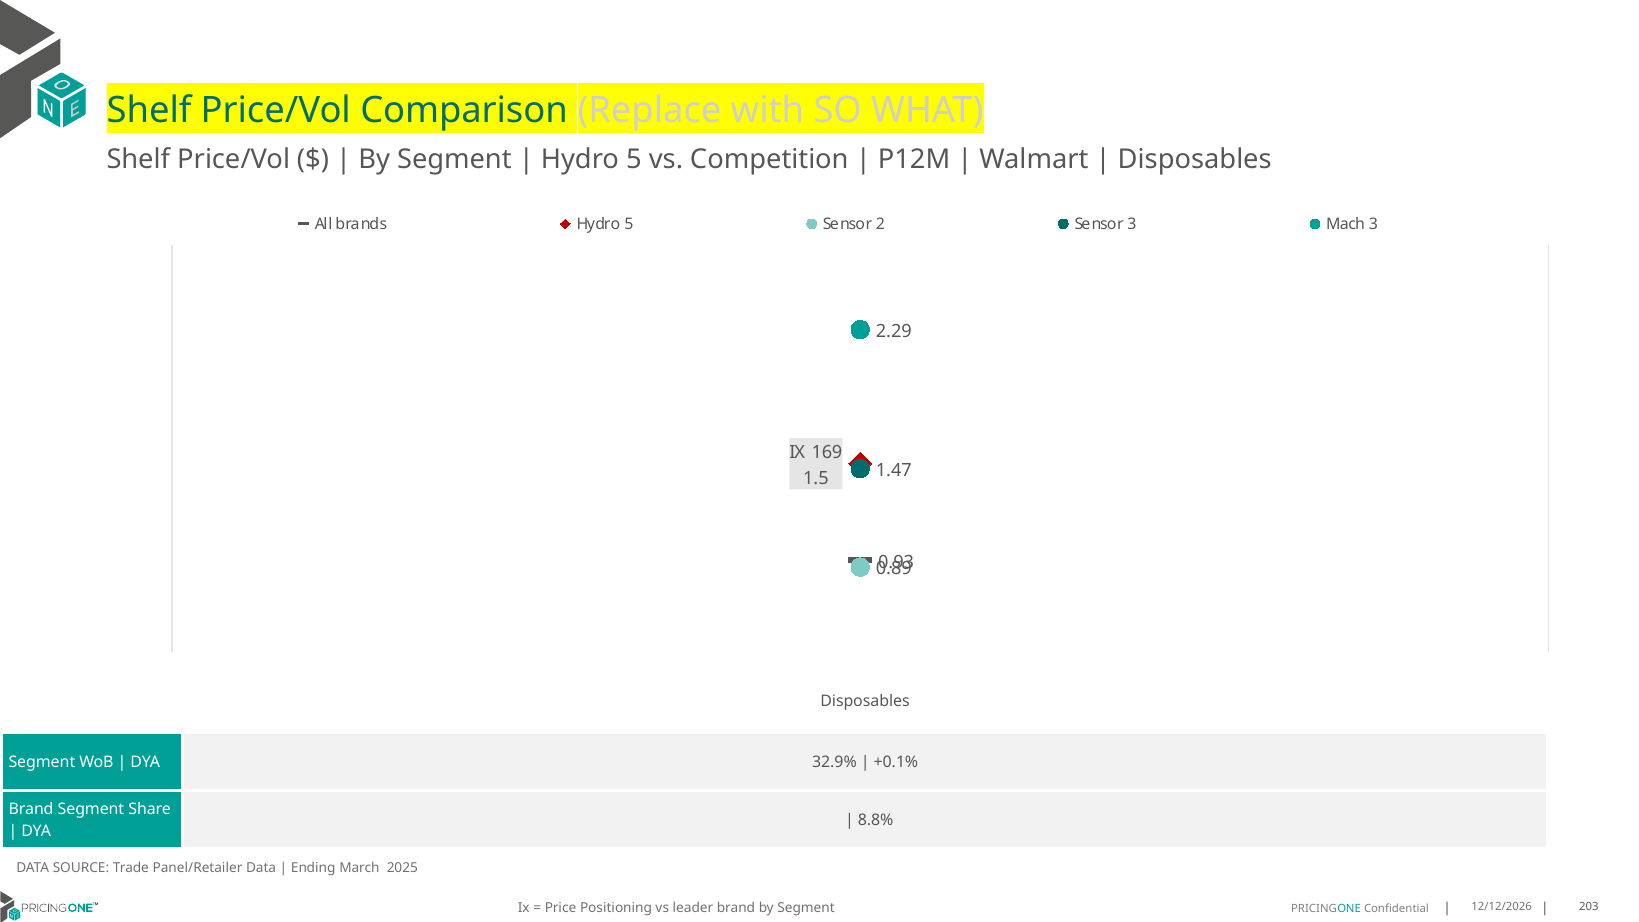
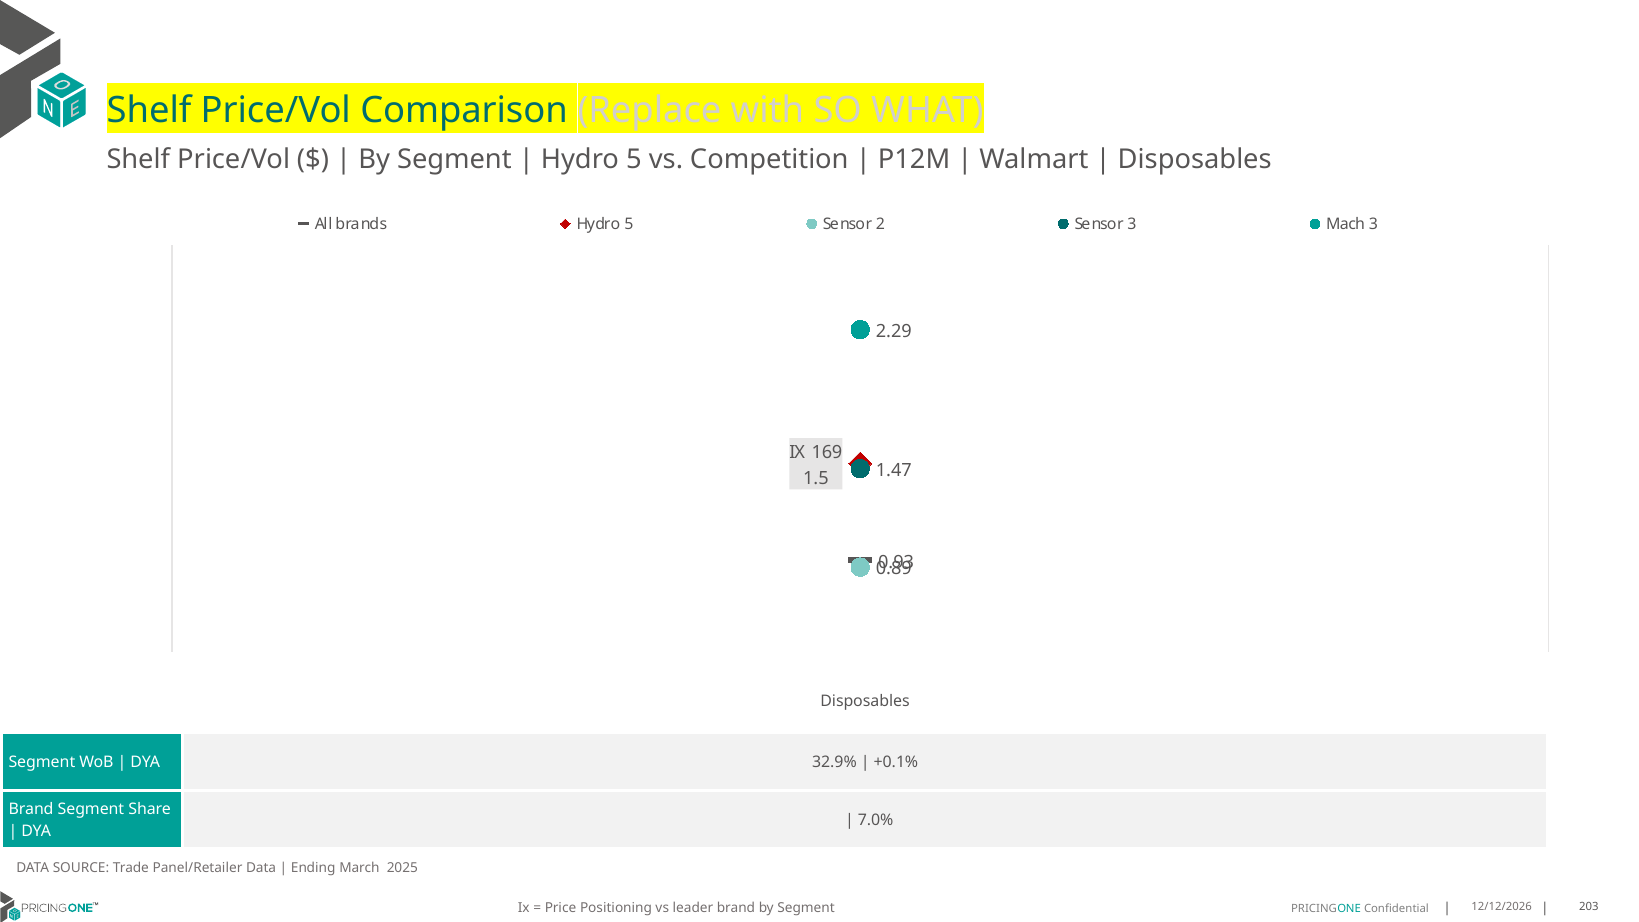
8.8%: 8.8% -> 7.0% (876, 820)
